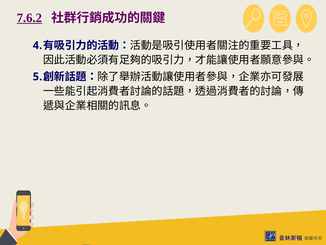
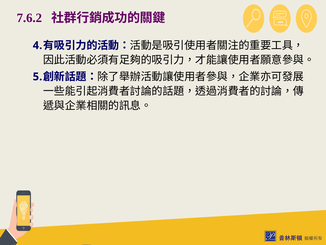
7.6.2 underline: present -> none (29, 18)
